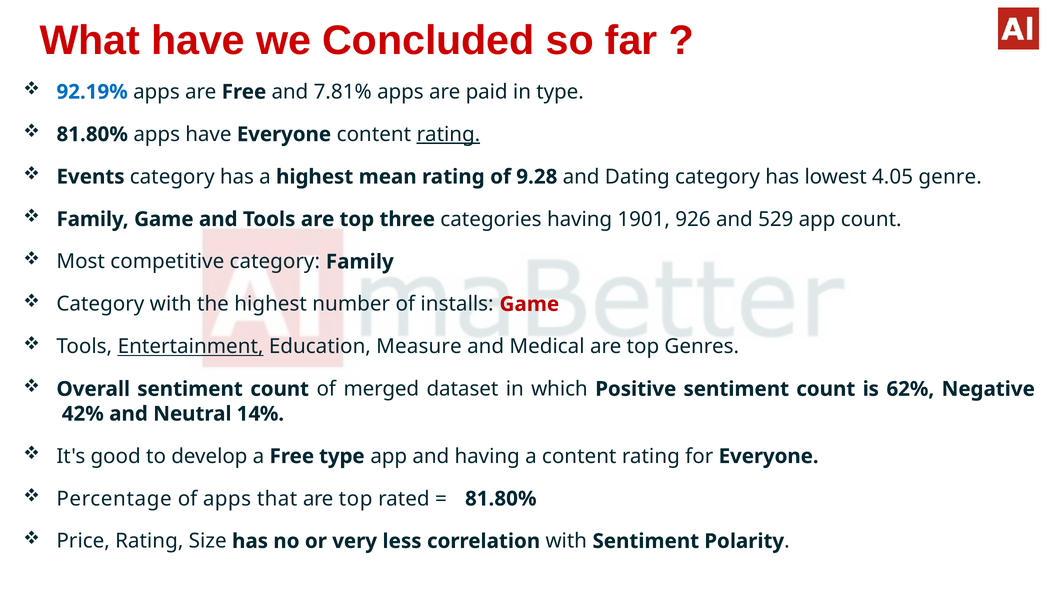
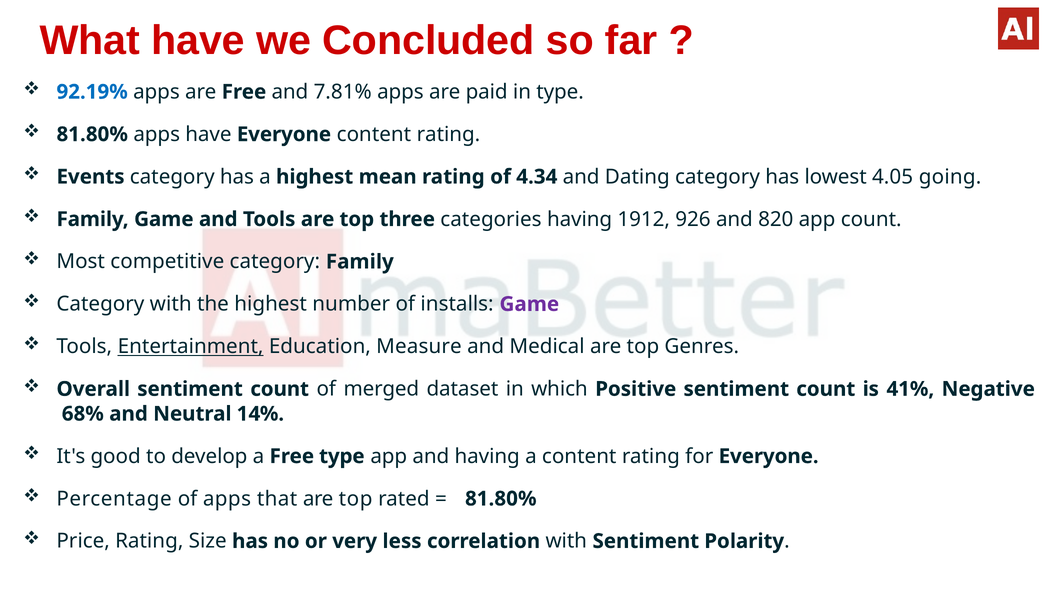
rating underline: present -> none (448, 134)
9.28: 9.28 -> 4.34 (537, 177)
genre: genre -> going (950, 177)
1901: 1901 -> 1912 (644, 219)
529: 529 -> 820 (776, 219)
Game colour: red -> purple (529, 304)
62%: 62% -> 41% (910, 389)
42%: 42% -> 68% (83, 414)
